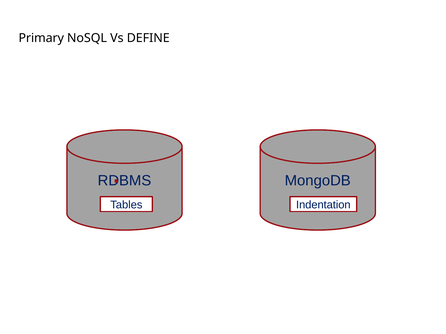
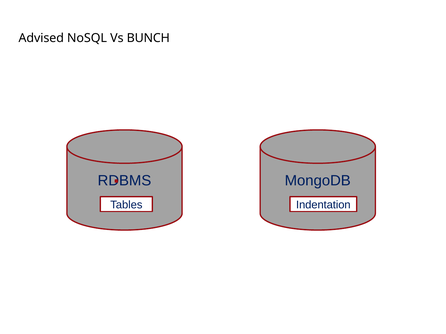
Primary: Primary -> Advised (41, 38)
DEFINE: DEFINE -> BUNCH (148, 38)
